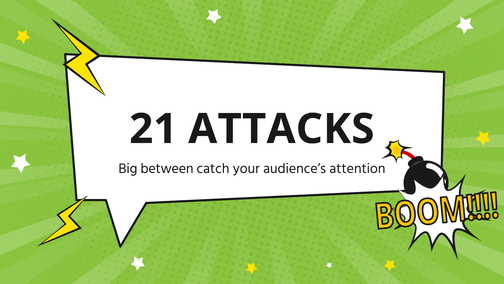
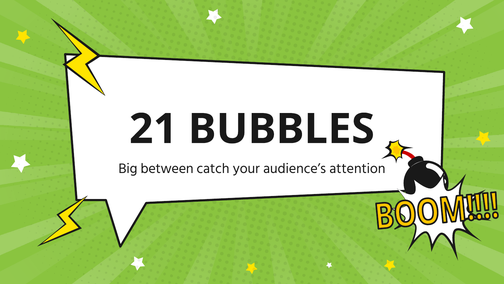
ATTACKS: ATTACKS -> BUBBLES (281, 129)
